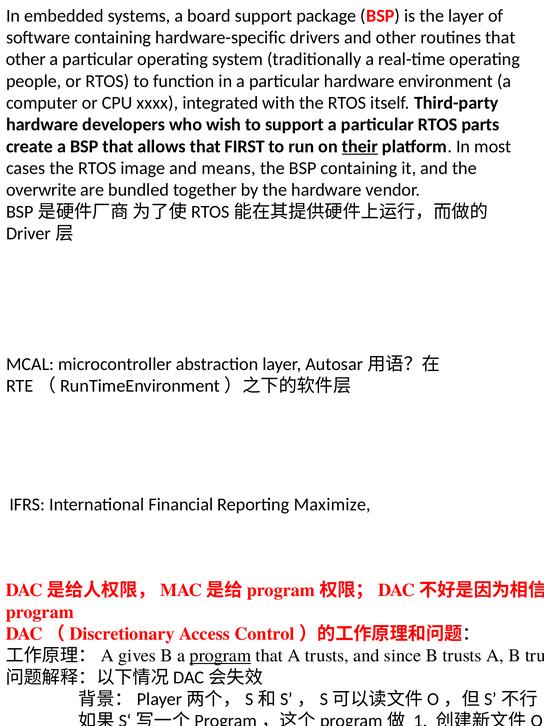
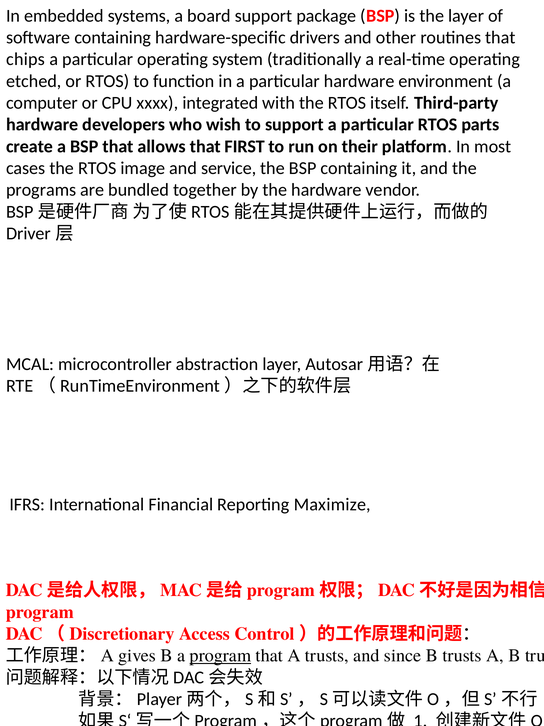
other: other -> chips (26, 59)
people: people -> etched (34, 81)
their underline: present -> none (360, 146)
means: means -> service (229, 168)
overwrite: overwrite -> programs (41, 190)
